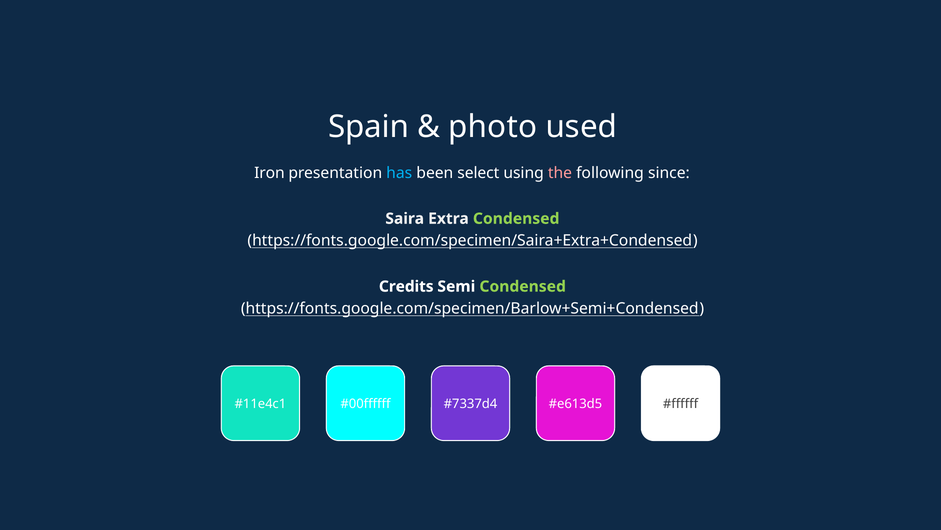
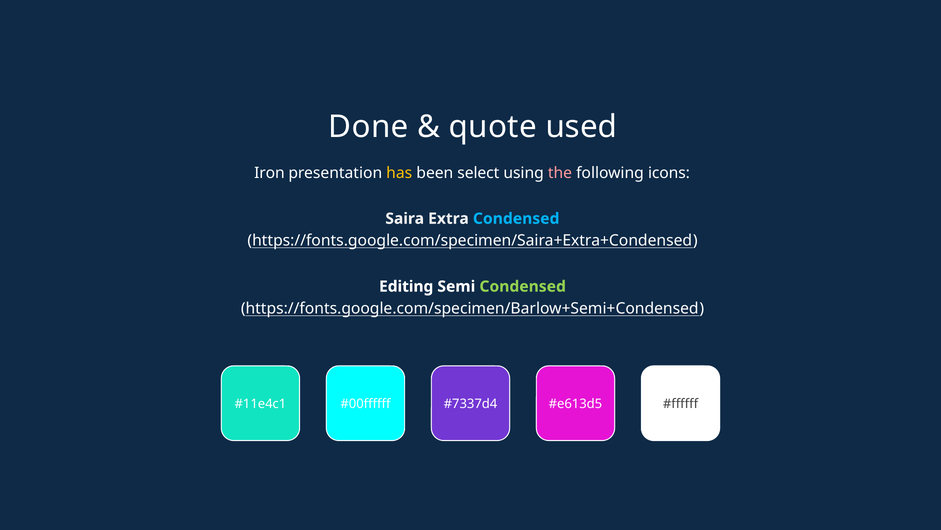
Spain: Spain -> Done (368, 126)
photo: photo -> quote (493, 126)
has colour: light blue -> yellow (399, 173)
since: since -> icons (669, 173)
Condensed colour: light green -> light blue (516, 218)
Credits: Credits -> Editing (406, 286)
